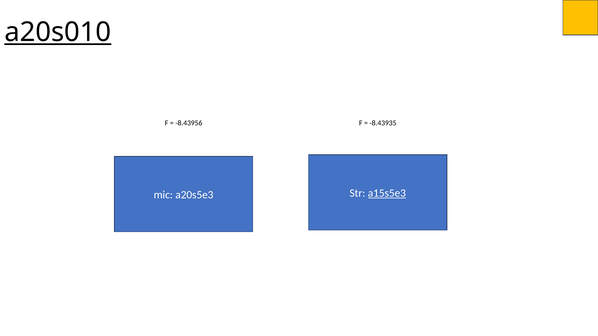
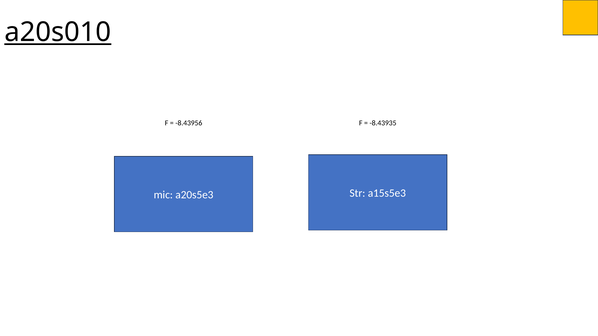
a15s5e3 underline: present -> none (387, 193)
